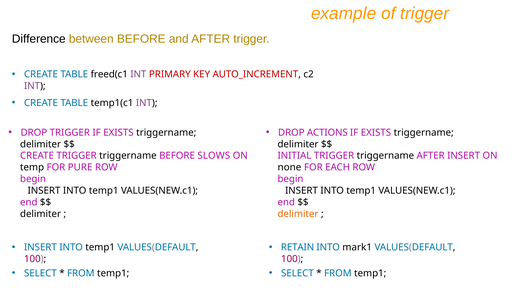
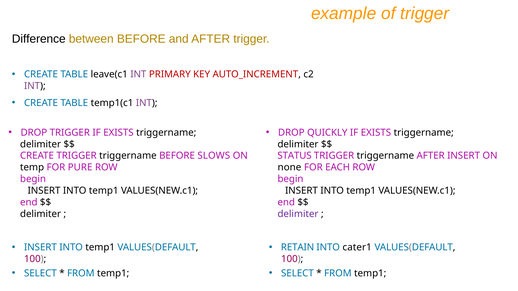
freed(c1: freed(c1 -> leave(c1 (109, 75)
ACTIONS: ACTIONS -> QUICKLY (327, 133)
INITIAL: INITIAL -> STATUS (295, 156)
delimiter colour: orange -> purple (298, 214)
mark1: mark1 -> cater1 (357, 248)
